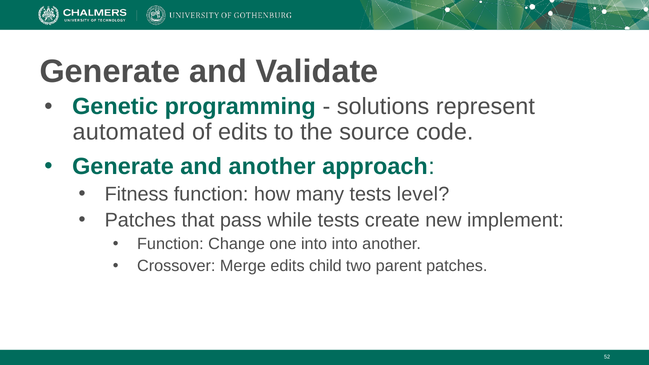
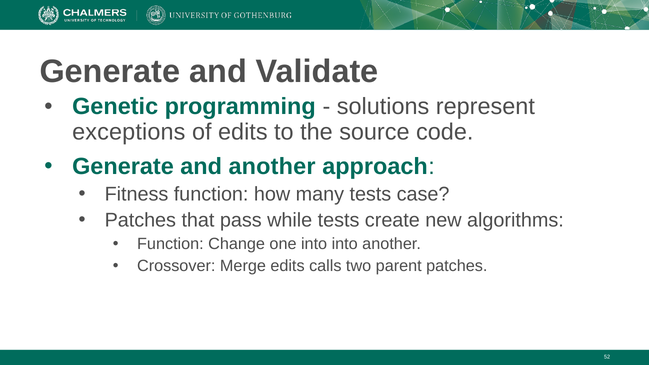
automated: automated -> exceptions (129, 132)
level: level -> case (423, 194)
implement: implement -> algorithms (515, 220)
child: child -> calls (325, 266)
